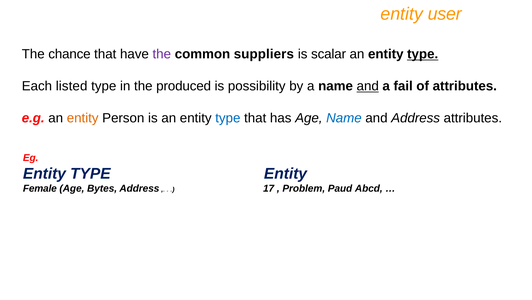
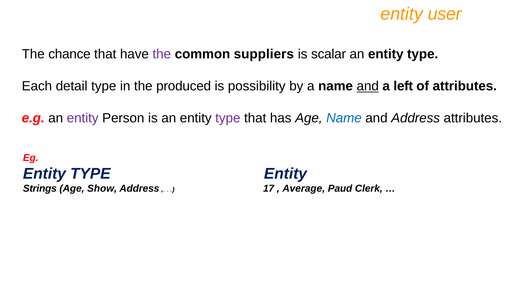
type underline: present -> none (423, 54)
listed: listed -> detail (72, 86)
fail: fail -> left (403, 86)
entity colour: orange -> purple (83, 118)
type colour: blue -> purple (228, 118)
Female: Female -> Strings (40, 188)
Bytes: Bytes -> Show (102, 188)
Problem: Problem -> Average (304, 188)
Abcd: Abcd -> Clerk (369, 188)
